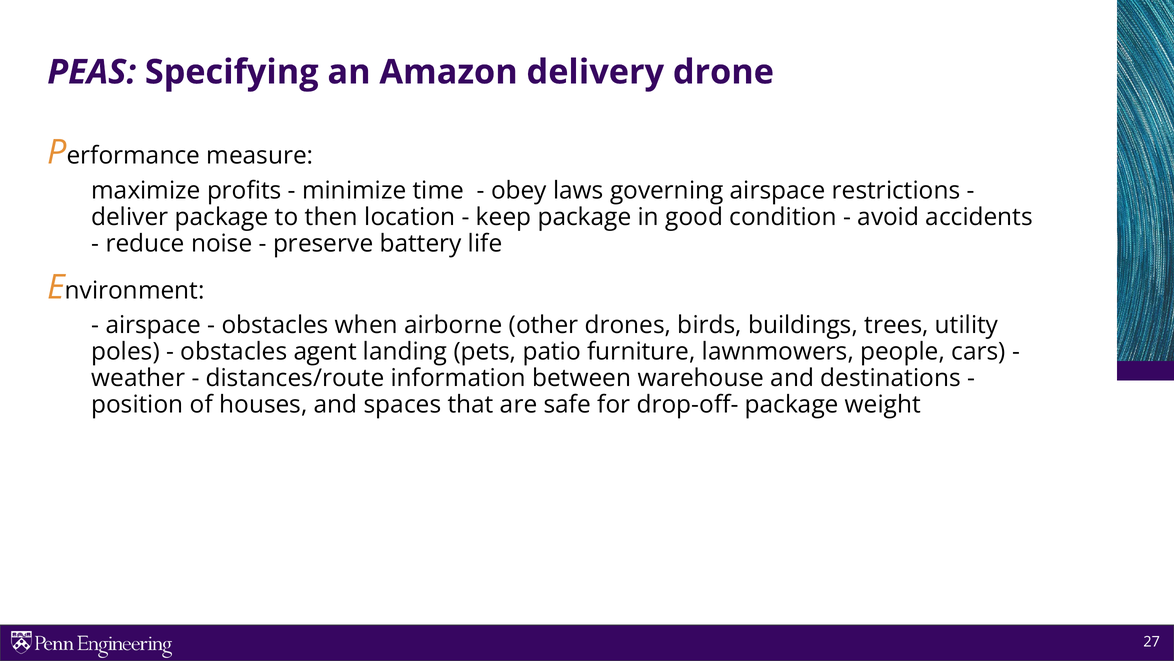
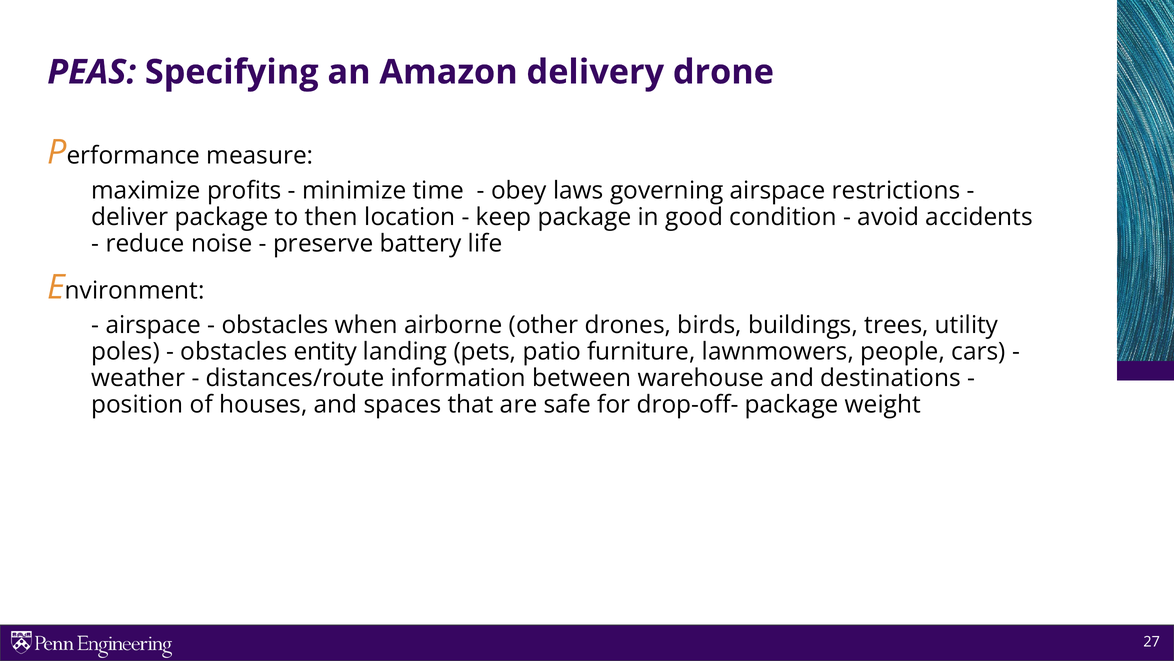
agent: agent -> entity (325, 351)
